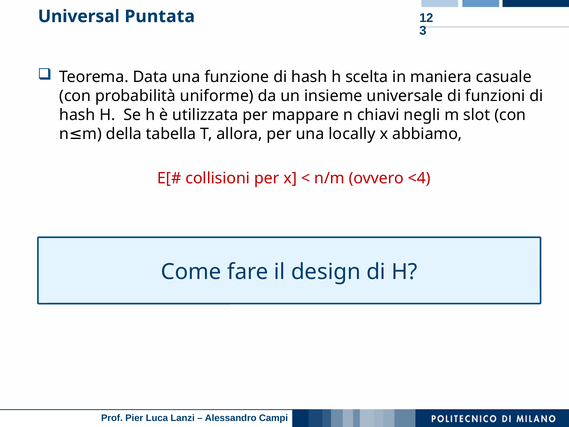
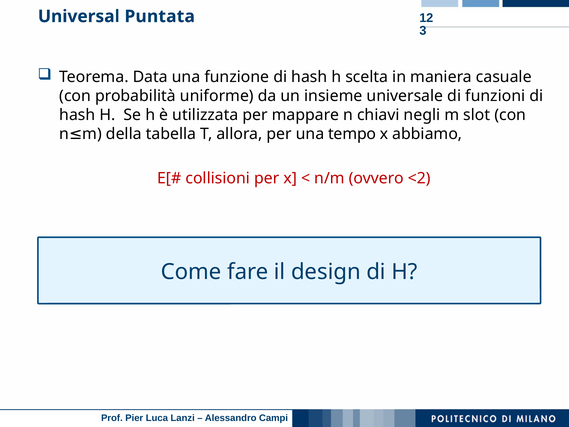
locally: locally -> tempo (352, 134)
<4: <4 -> <2 (419, 178)
